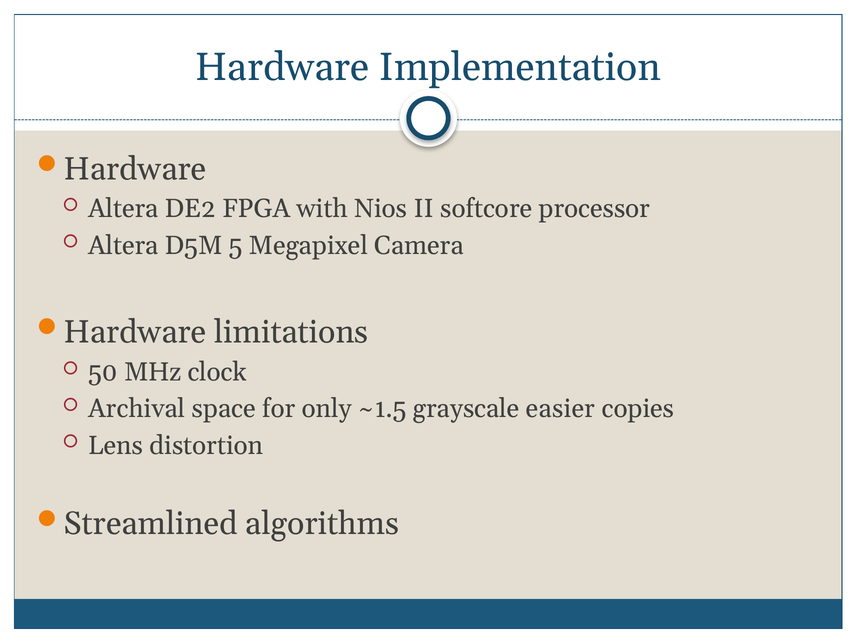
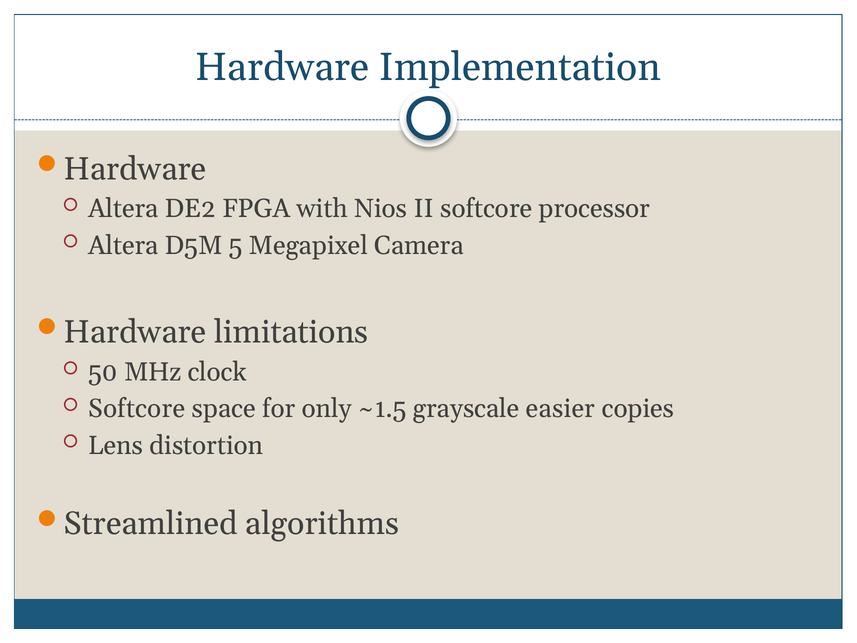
Archival: Archival -> Softcore (137, 409)
